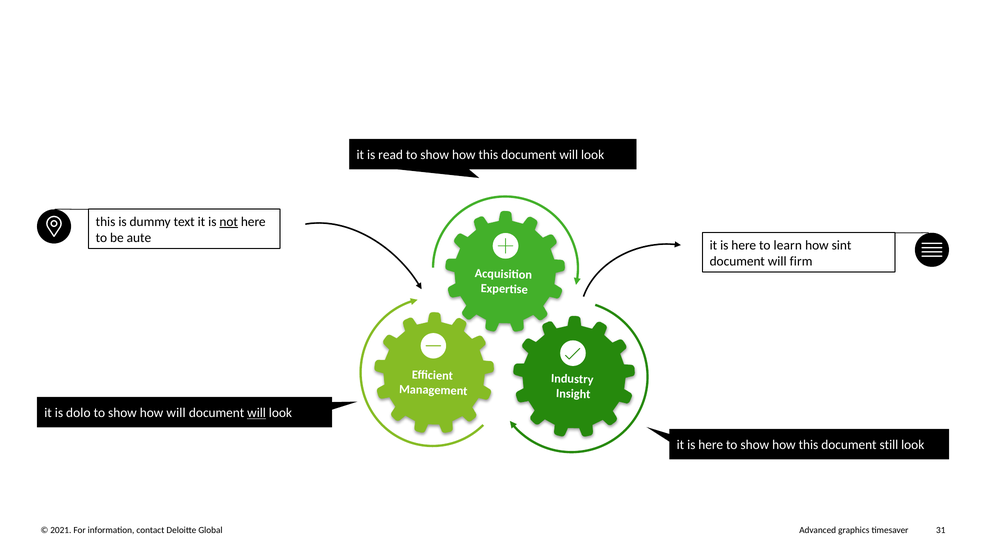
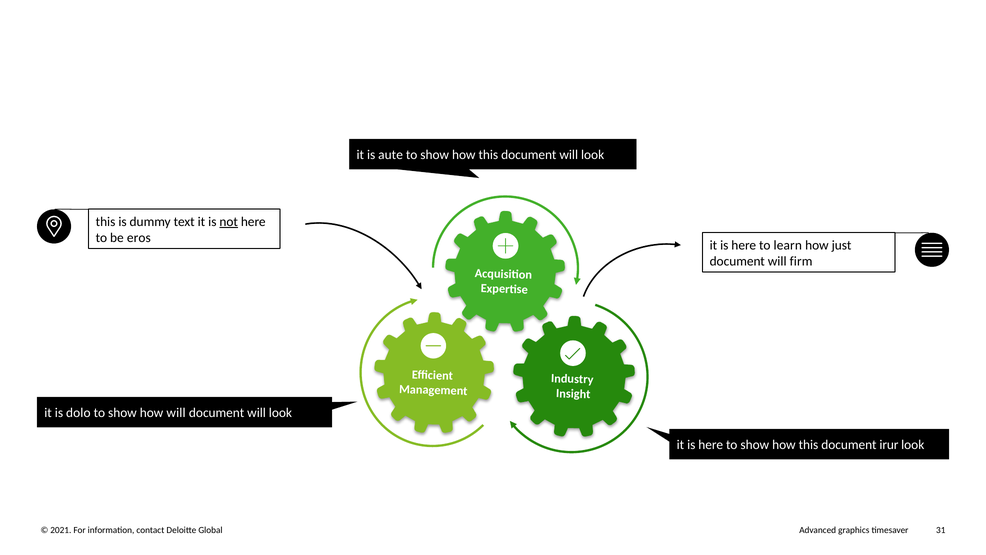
read: read -> aute (391, 155)
aute: aute -> eros (139, 238)
sint: sint -> just (842, 245)
will underline: present -> none (257, 413)
still: still -> irur (889, 445)
